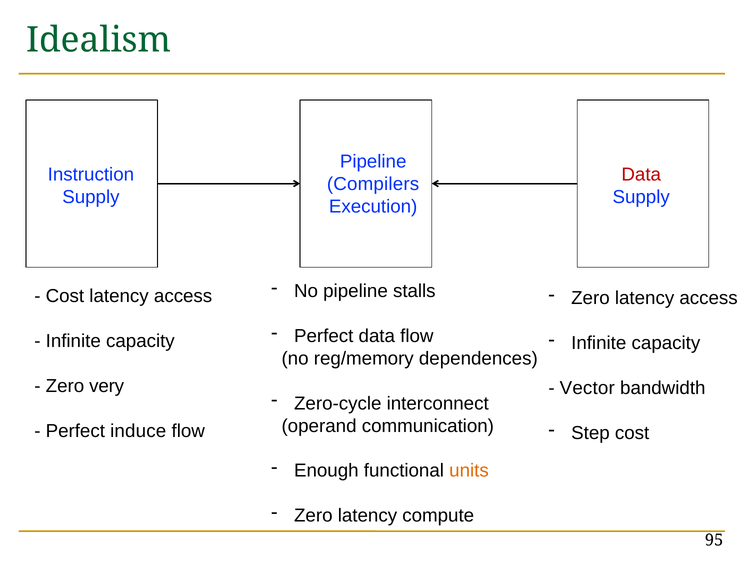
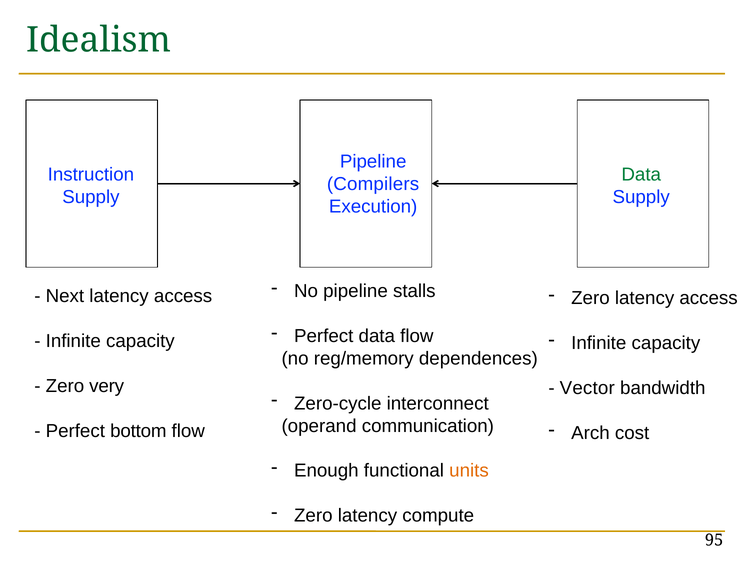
Data colour: red -> green (641, 175)
Cost: Cost -> Next (65, 297)
induce: induce -> bottom (138, 432)
Step: Step -> Arch (591, 433)
